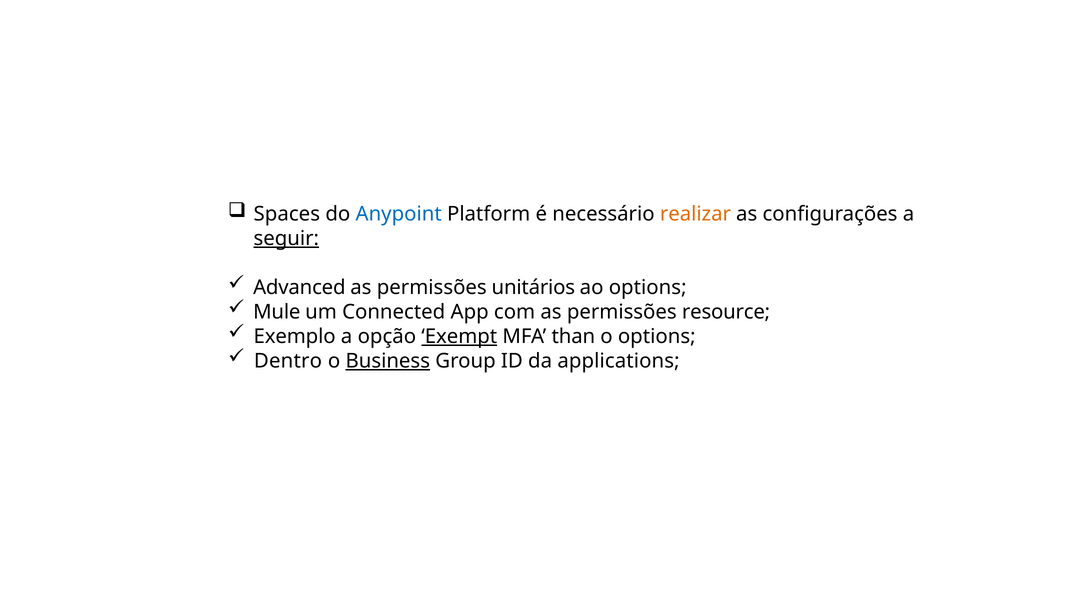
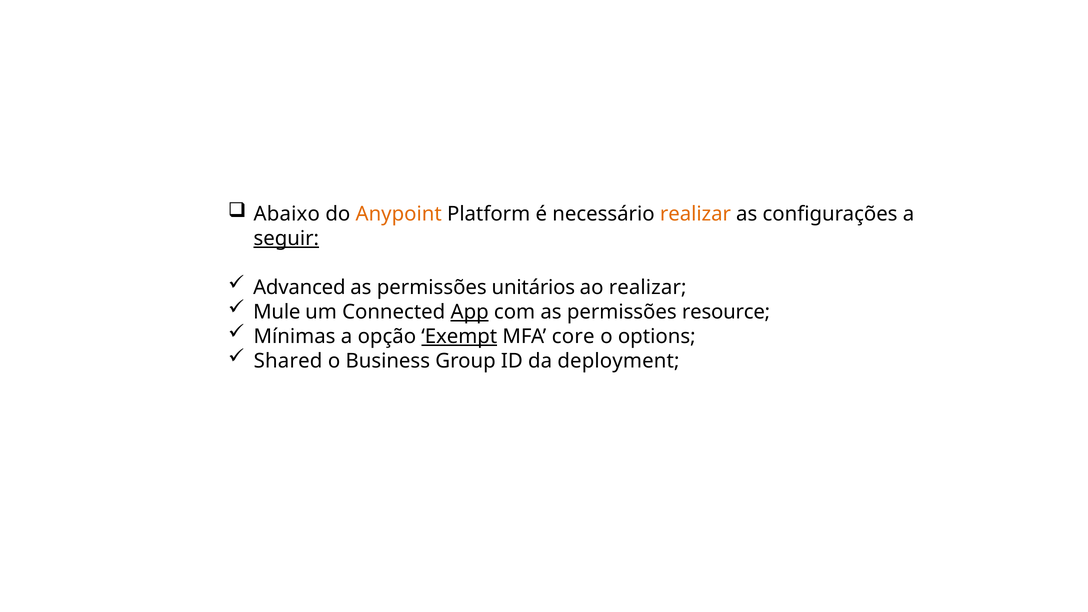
Spaces: Spaces -> Abaixo (287, 214)
Anypoint colour: blue -> orange (399, 214)
ao options: options -> realizar (648, 288)
App underline: none -> present (470, 312)
Exemplo: Exemplo -> Mínimas (295, 336)
than: than -> core (573, 336)
Dentro: Dentro -> Shared (288, 361)
Business underline: present -> none (388, 361)
applications: applications -> deployment (618, 361)
